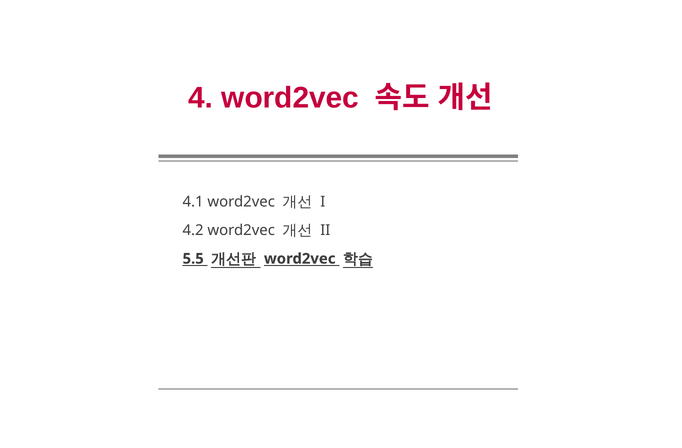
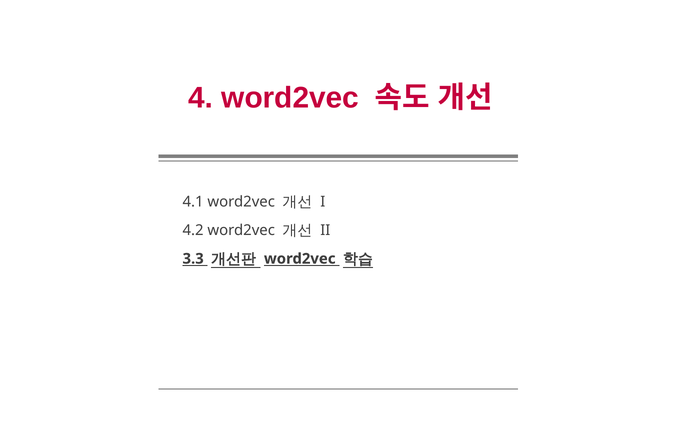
5.5: 5.5 -> 3.3 (193, 259)
